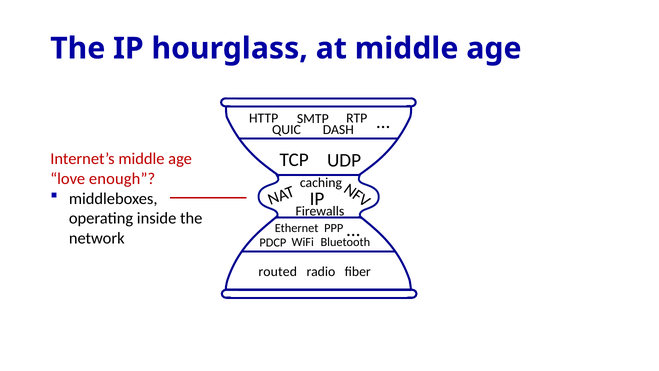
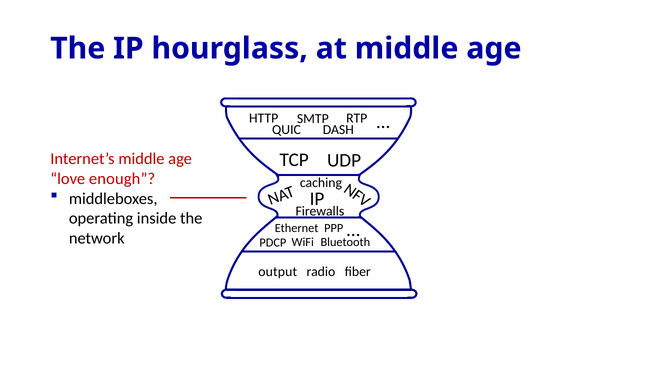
routed: routed -> output (278, 272)
